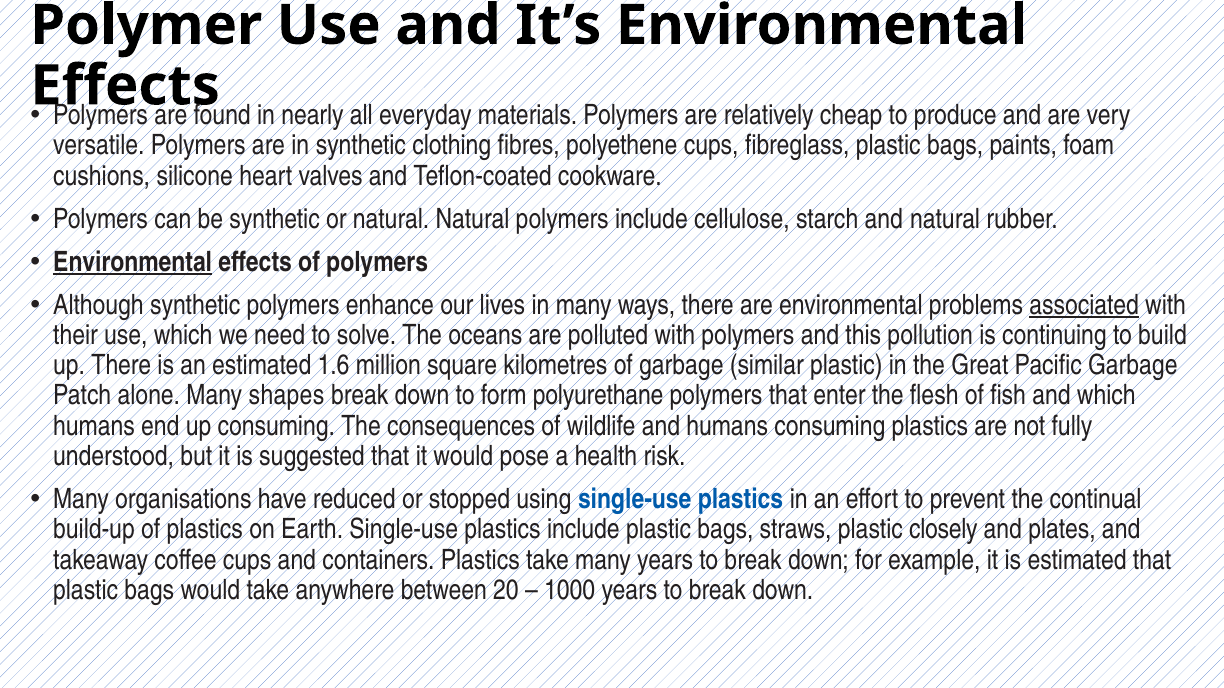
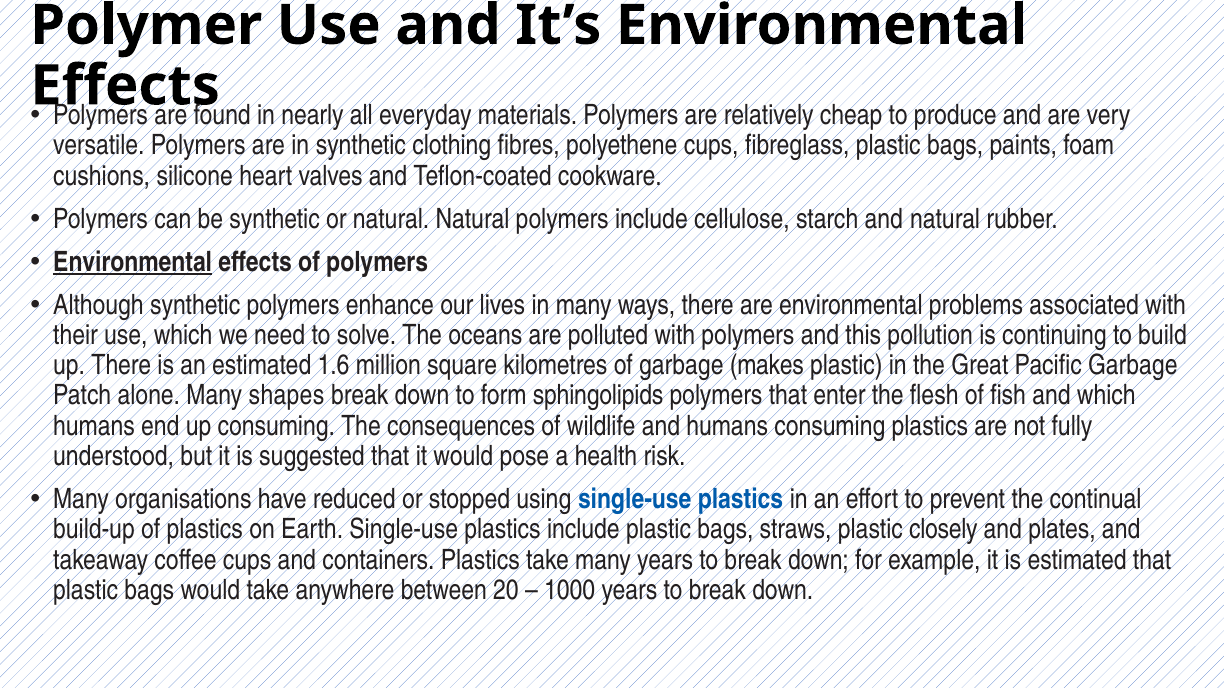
associated underline: present -> none (1084, 305)
similar: similar -> makes (767, 366)
polyurethane: polyurethane -> sphingolipids (598, 396)
